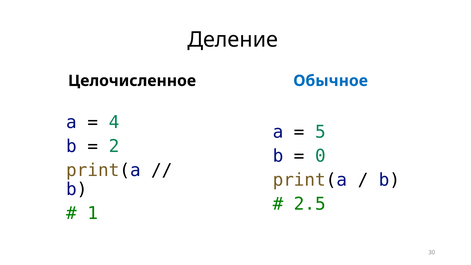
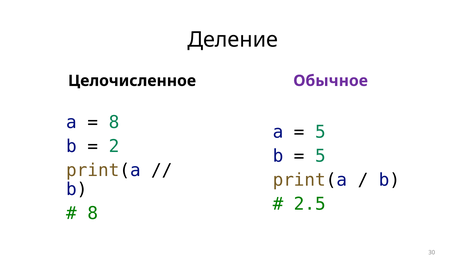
Обычное colour: blue -> purple (331, 81)
4: 4 -> 8 (114, 122)
0: 0 -> 5 (320, 156)
1: 1 -> 8 (93, 213)
